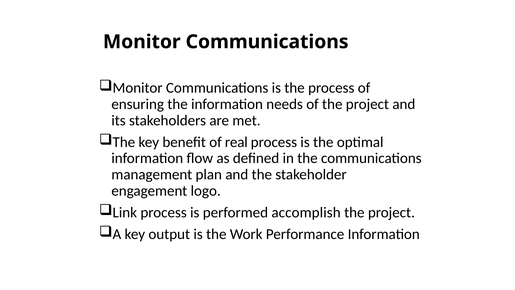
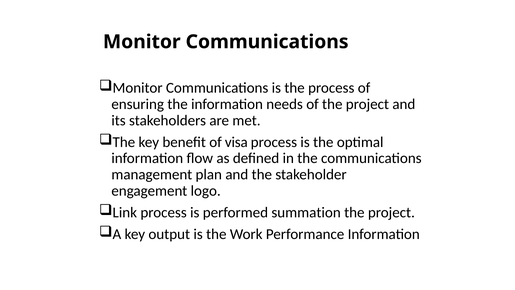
real: real -> visa (236, 142)
accomplish: accomplish -> summation (306, 212)
